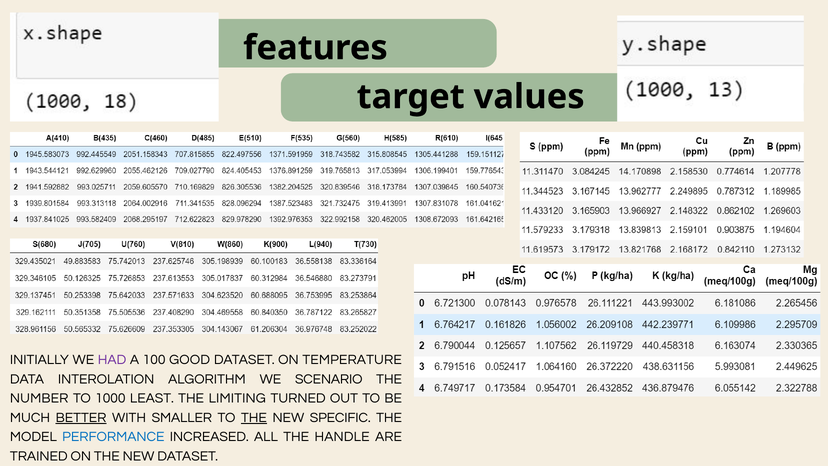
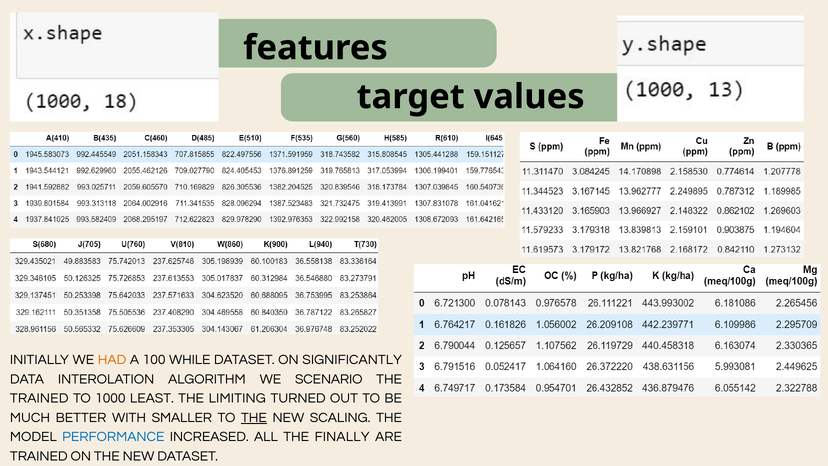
HAD colour: purple -> orange (112, 359)
GOOD: GOOD -> WHILE (190, 359)
TEMPERATURE: TEMPERATURE -> SIGNIFICANTLY (352, 359)
NUMBER: NUMBER -> TRAINED (39, 398)
BETTER underline: present -> none (81, 417)
SPECIFIC: SPECIFIC -> SCALING (340, 417)
HANDLE: HANDLE -> FINALLY (342, 437)
